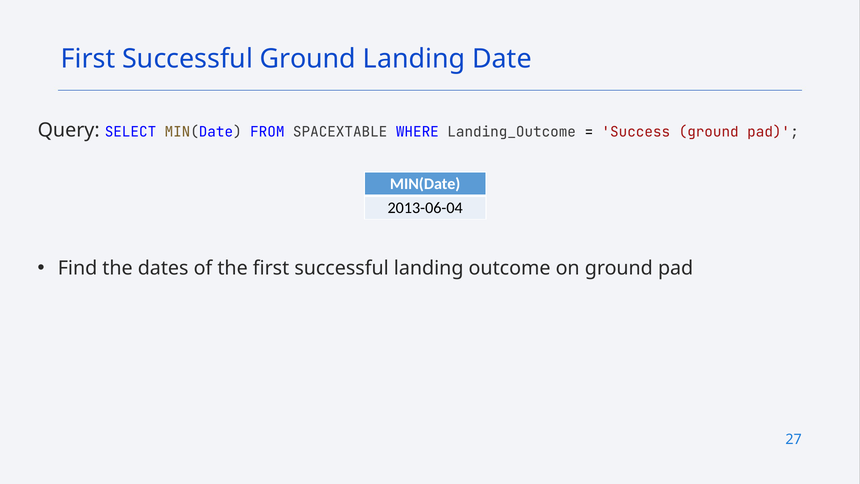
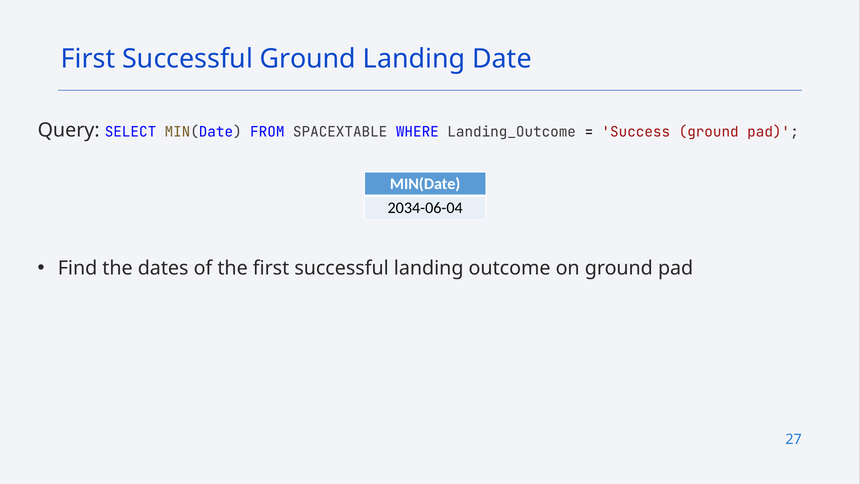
2013-06-04: 2013-06-04 -> 2034-06-04 (425, 208)
